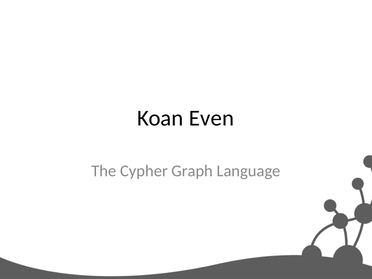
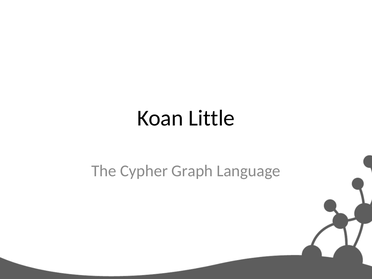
Even: Even -> Little (212, 118)
